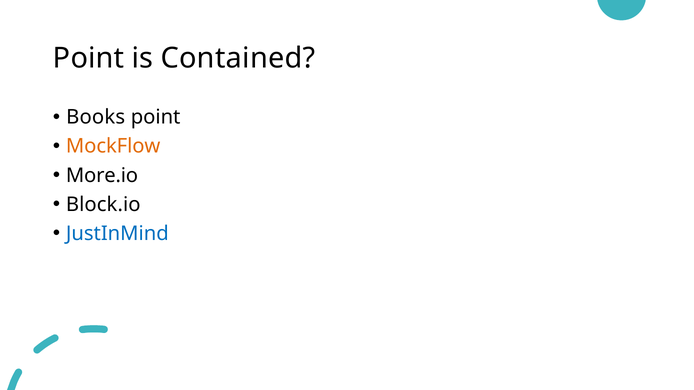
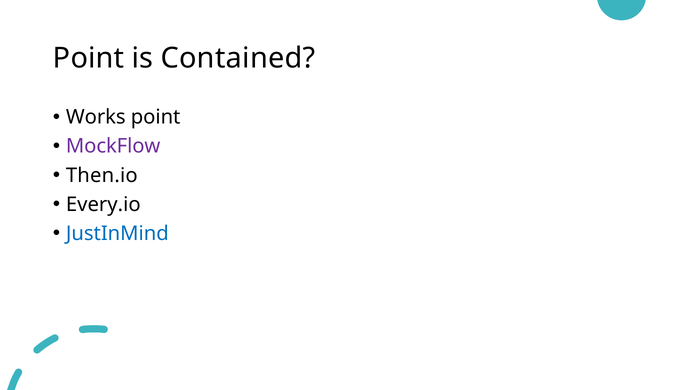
Books: Books -> Works (96, 117)
MockFlow colour: orange -> purple (113, 146)
More.io: More.io -> Then.io (102, 176)
Block.io: Block.io -> Every.io (103, 205)
